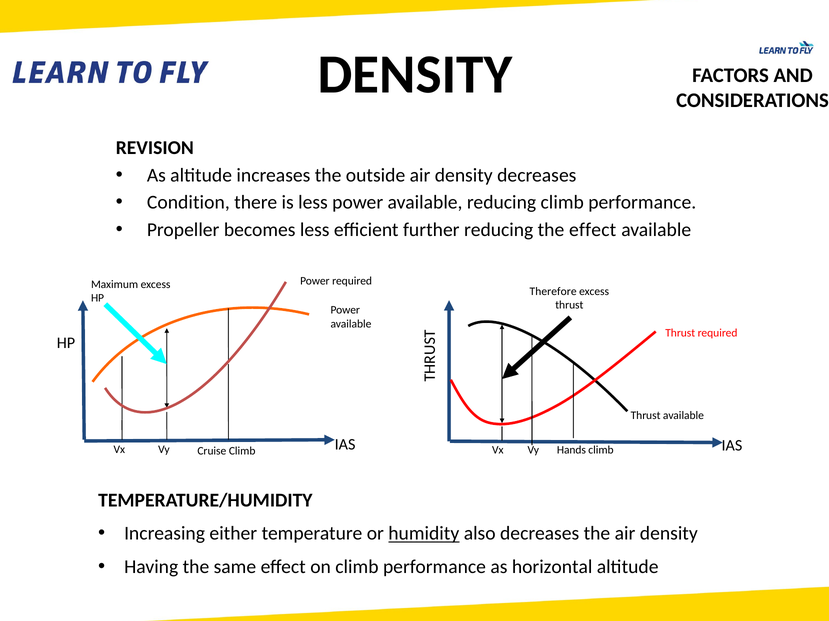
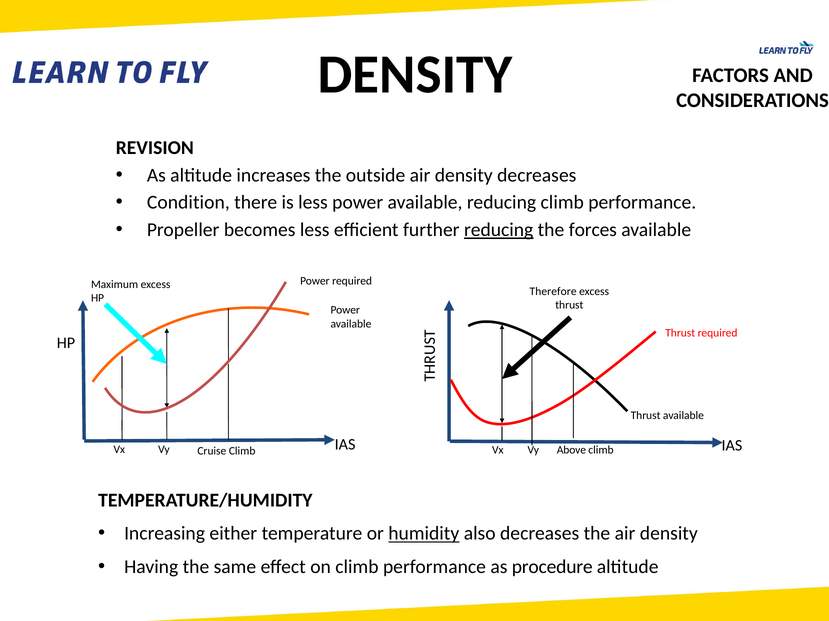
reducing underline: none -> present (499, 230)
the effect: effect -> forces (593, 230)
Hands: Hands -> Above (571, 451)
horizontal: horizontal -> procedure (552, 567)
